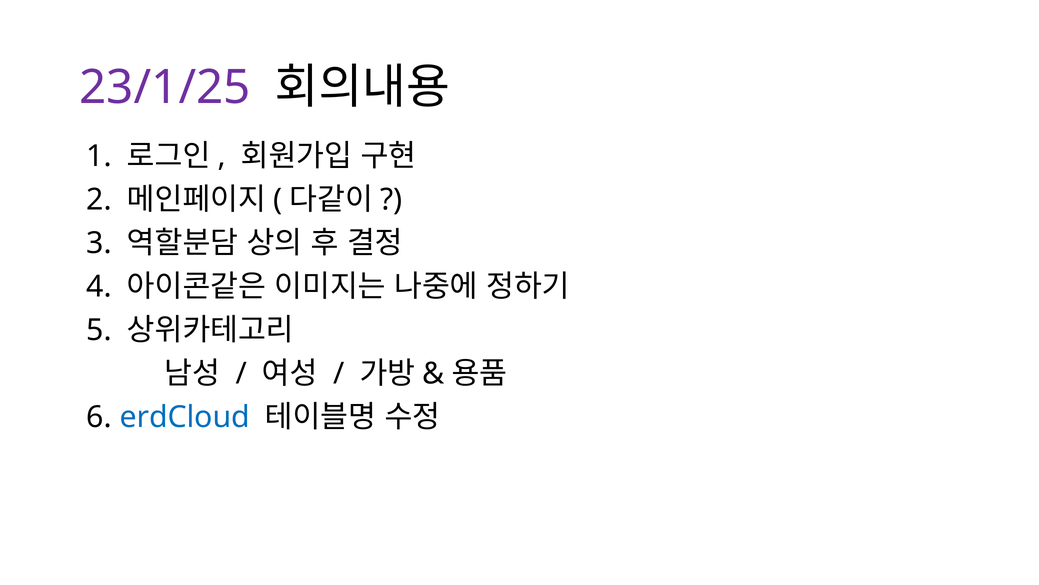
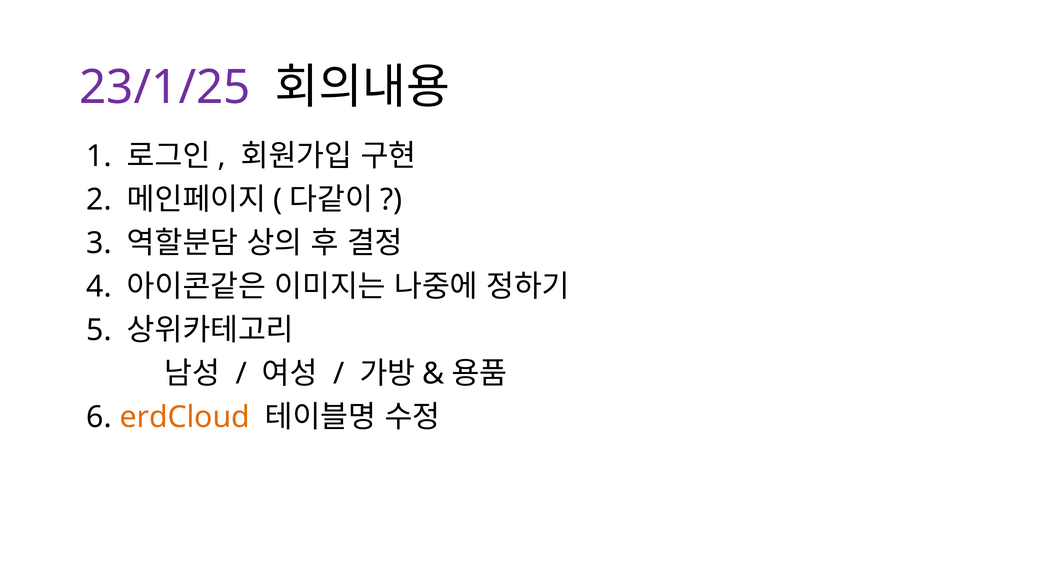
erdCloud colour: blue -> orange (185, 417)
